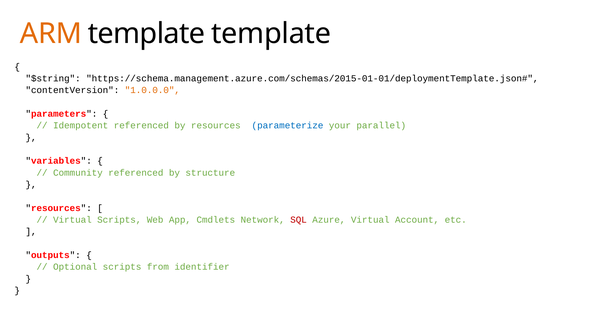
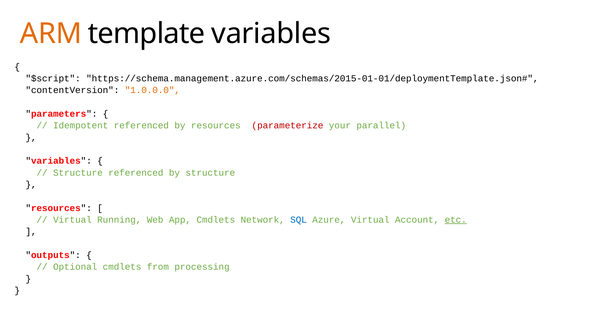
template template: template -> variables (271, 34)
$string: $string -> $script (53, 79)
parameterize colour: blue -> red (288, 126)
Community: Community -> Structure (78, 173)
Virtual Scripts: Scripts -> Running (119, 220)
SQL colour: red -> blue (299, 220)
etc underline: none -> present (456, 220)
Optional scripts: scripts -> cmdlets (122, 267)
identifier: identifier -> processing (202, 267)
